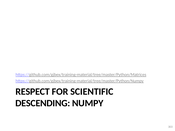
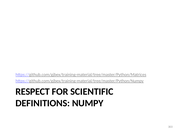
DESCENDING: DESCENDING -> DEFINITIONS (43, 103)
